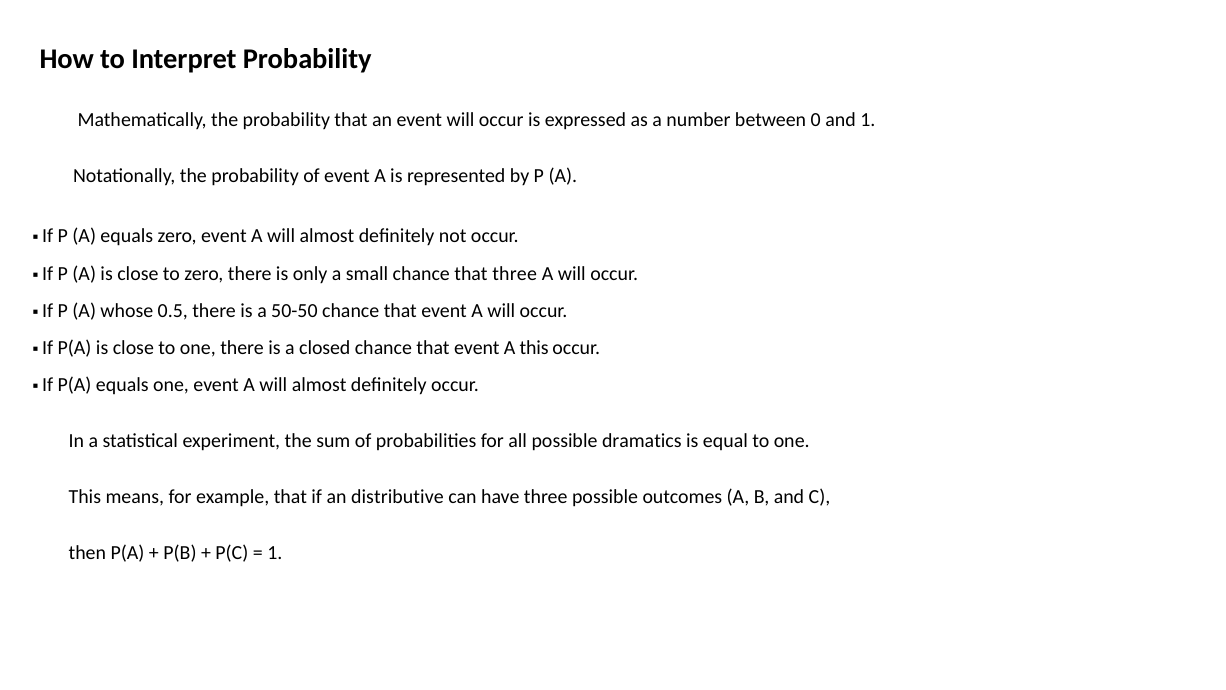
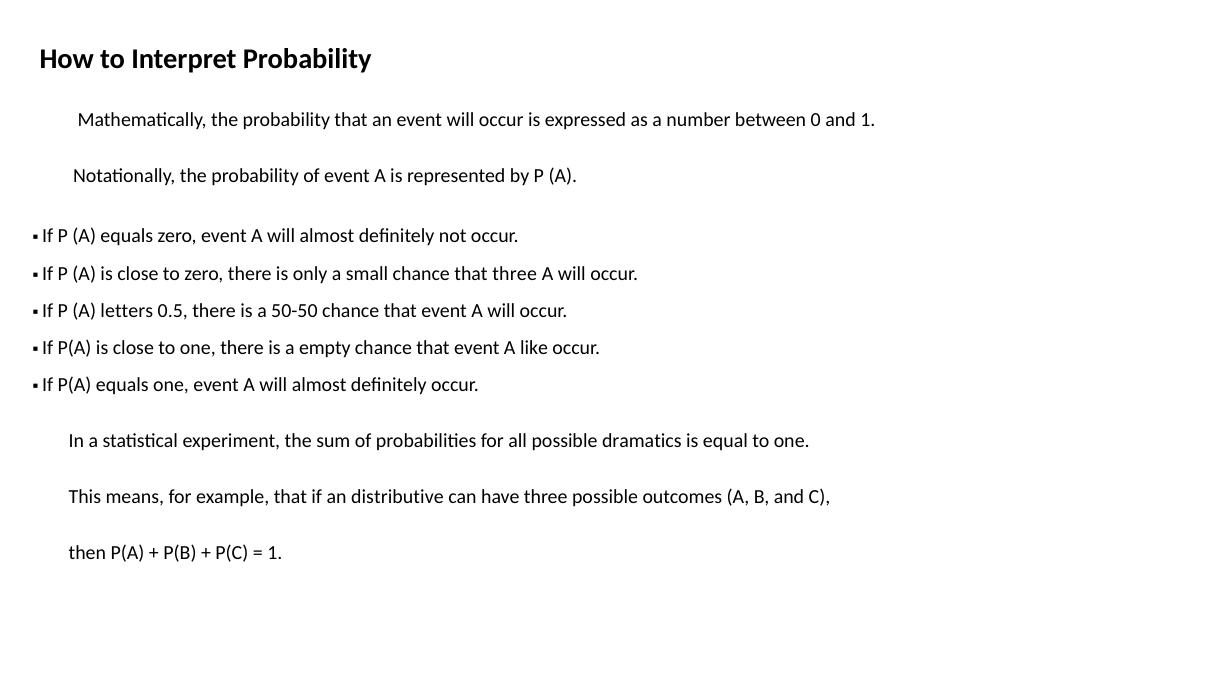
whose: whose -> letters (127, 311)
closed: closed -> empty (325, 348)
A this: this -> like (534, 348)
